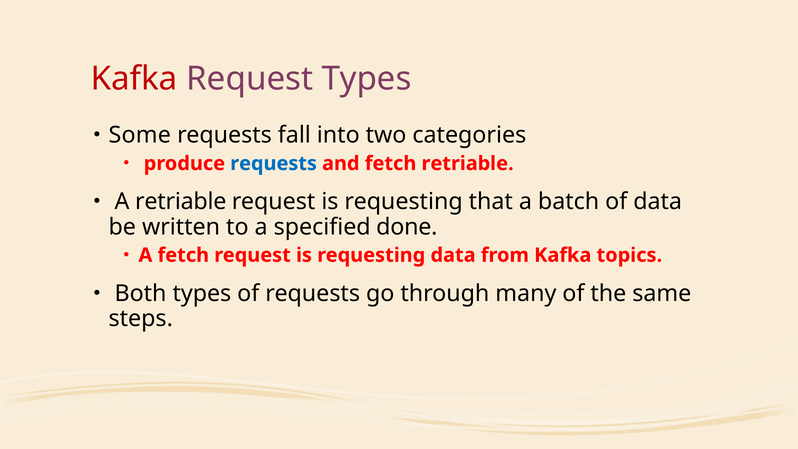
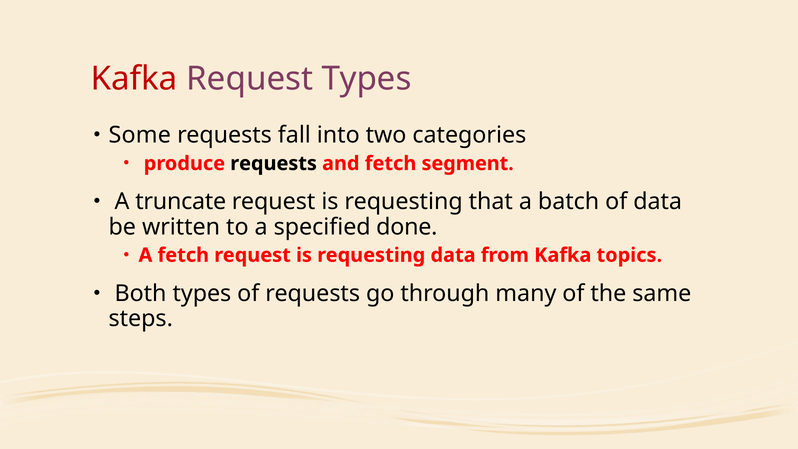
requests colour: blue -> black (274, 163)
fetch retriable: retriable -> segment (468, 163)
A retriable: retriable -> truncate (181, 202)
